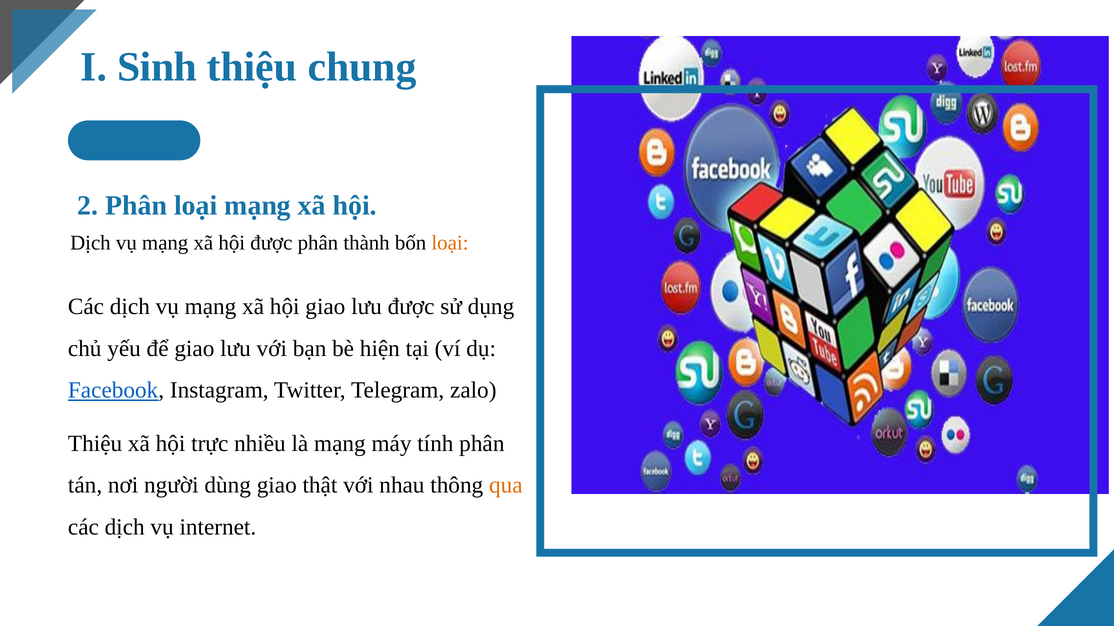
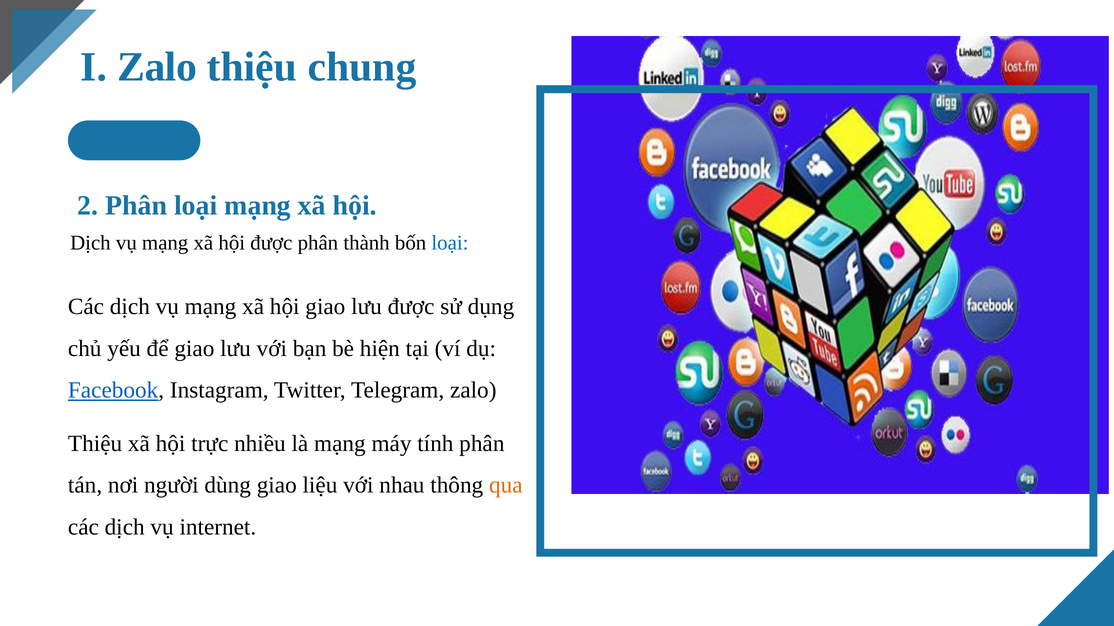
I Sinh: Sinh -> Zalo (157, 67)
loại colour: orange -> blue (450, 243)
thật: thật -> liệu (320, 486)
